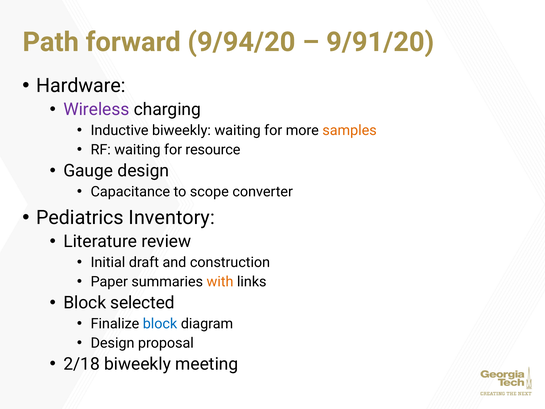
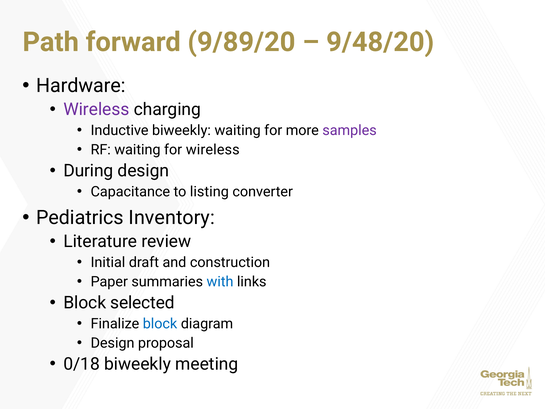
9/94/20: 9/94/20 -> 9/89/20 (241, 42)
9/91/20: 9/91/20 -> 9/48/20 (380, 42)
samples colour: orange -> purple (350, 130)
for resource: resource -> wireless (213, 150)
Gauge: Gauge -> During (88, 171)
scope: scope -> listing (209, 192)
with colour: orange -> blue (220, 282)
2/18: 2/18 -> 0/18 (82, 364)
